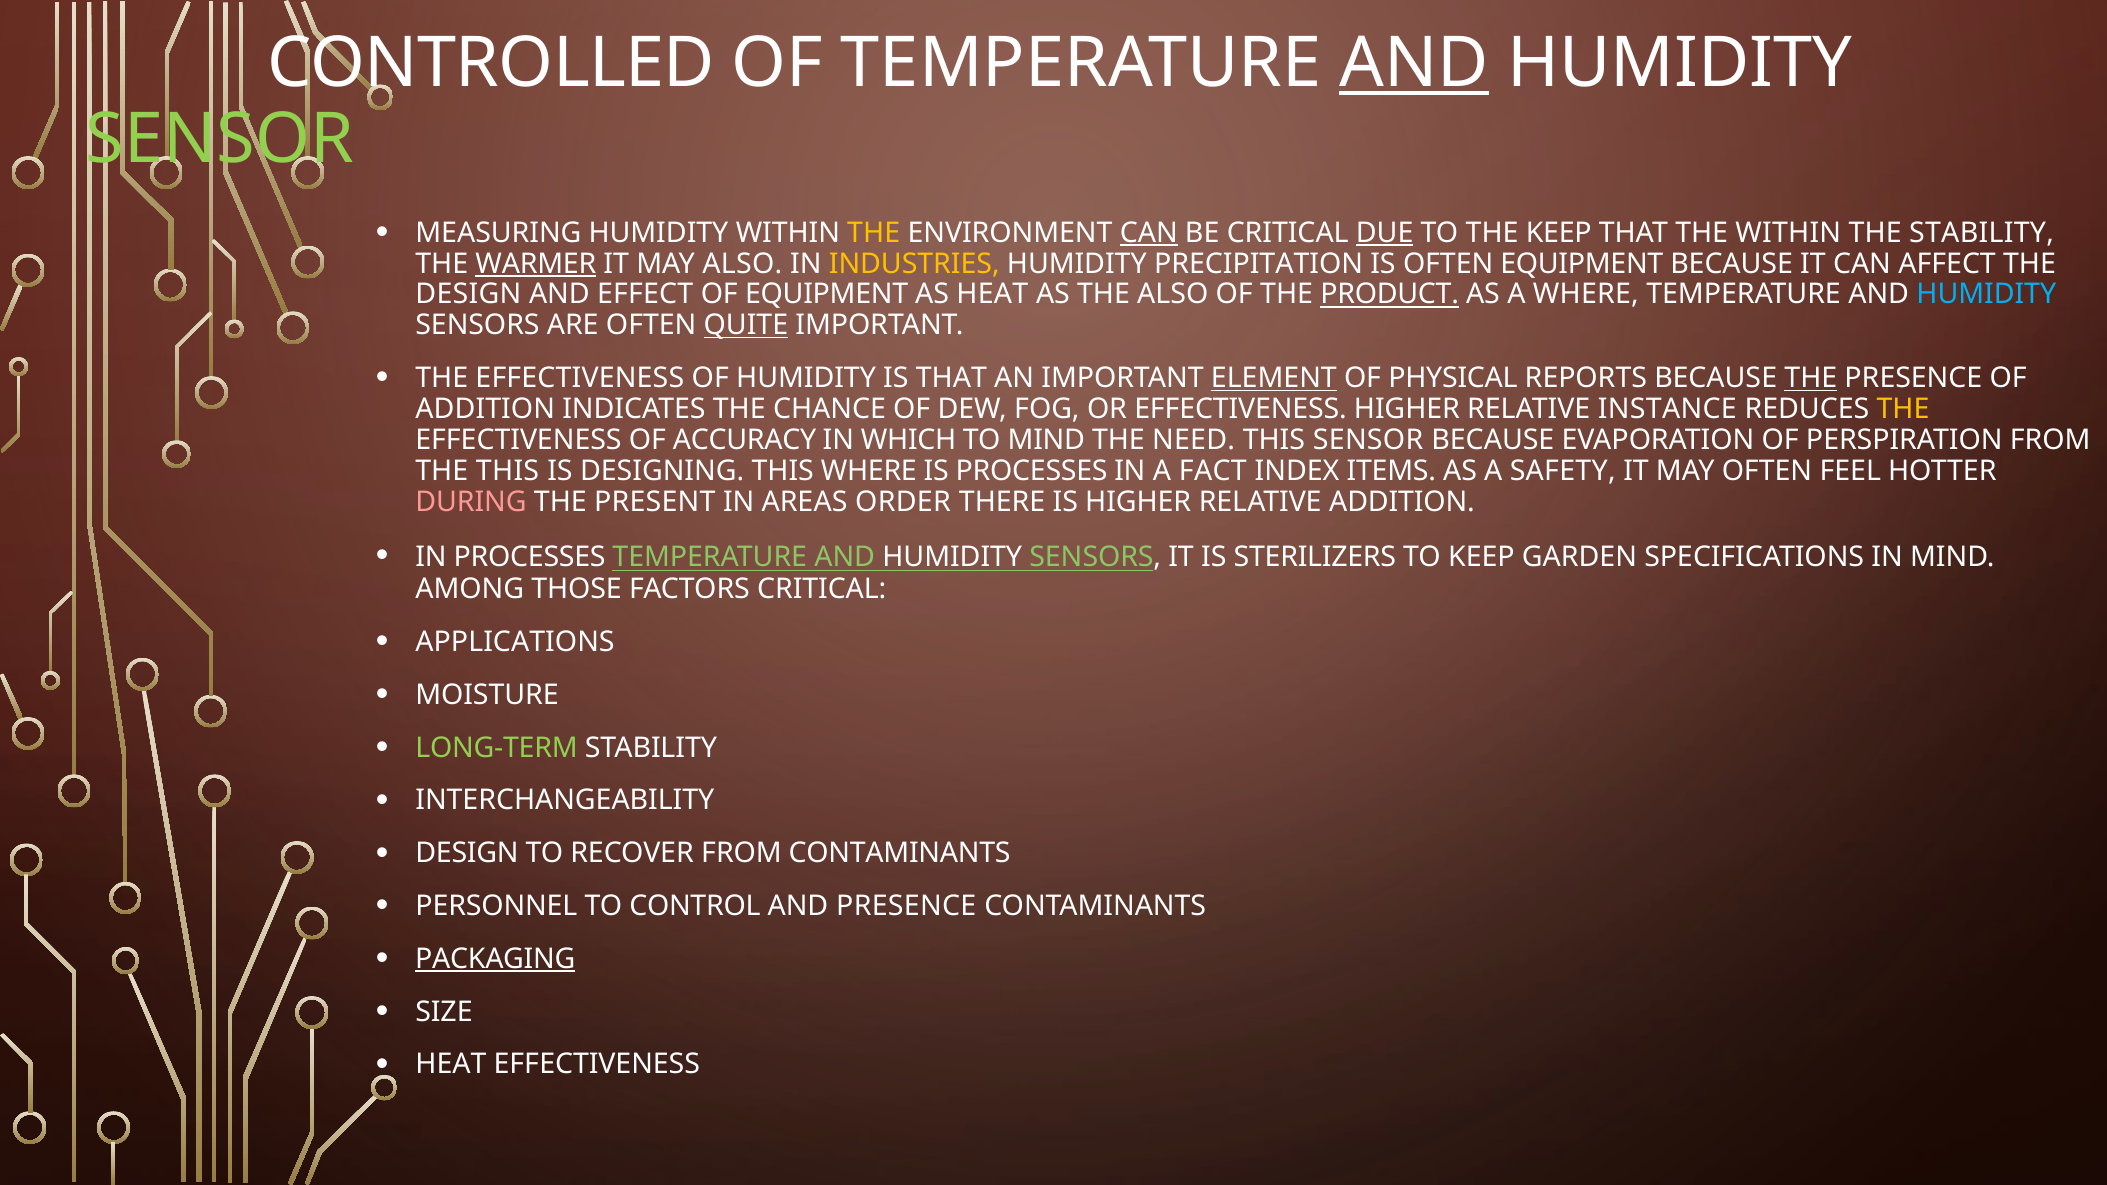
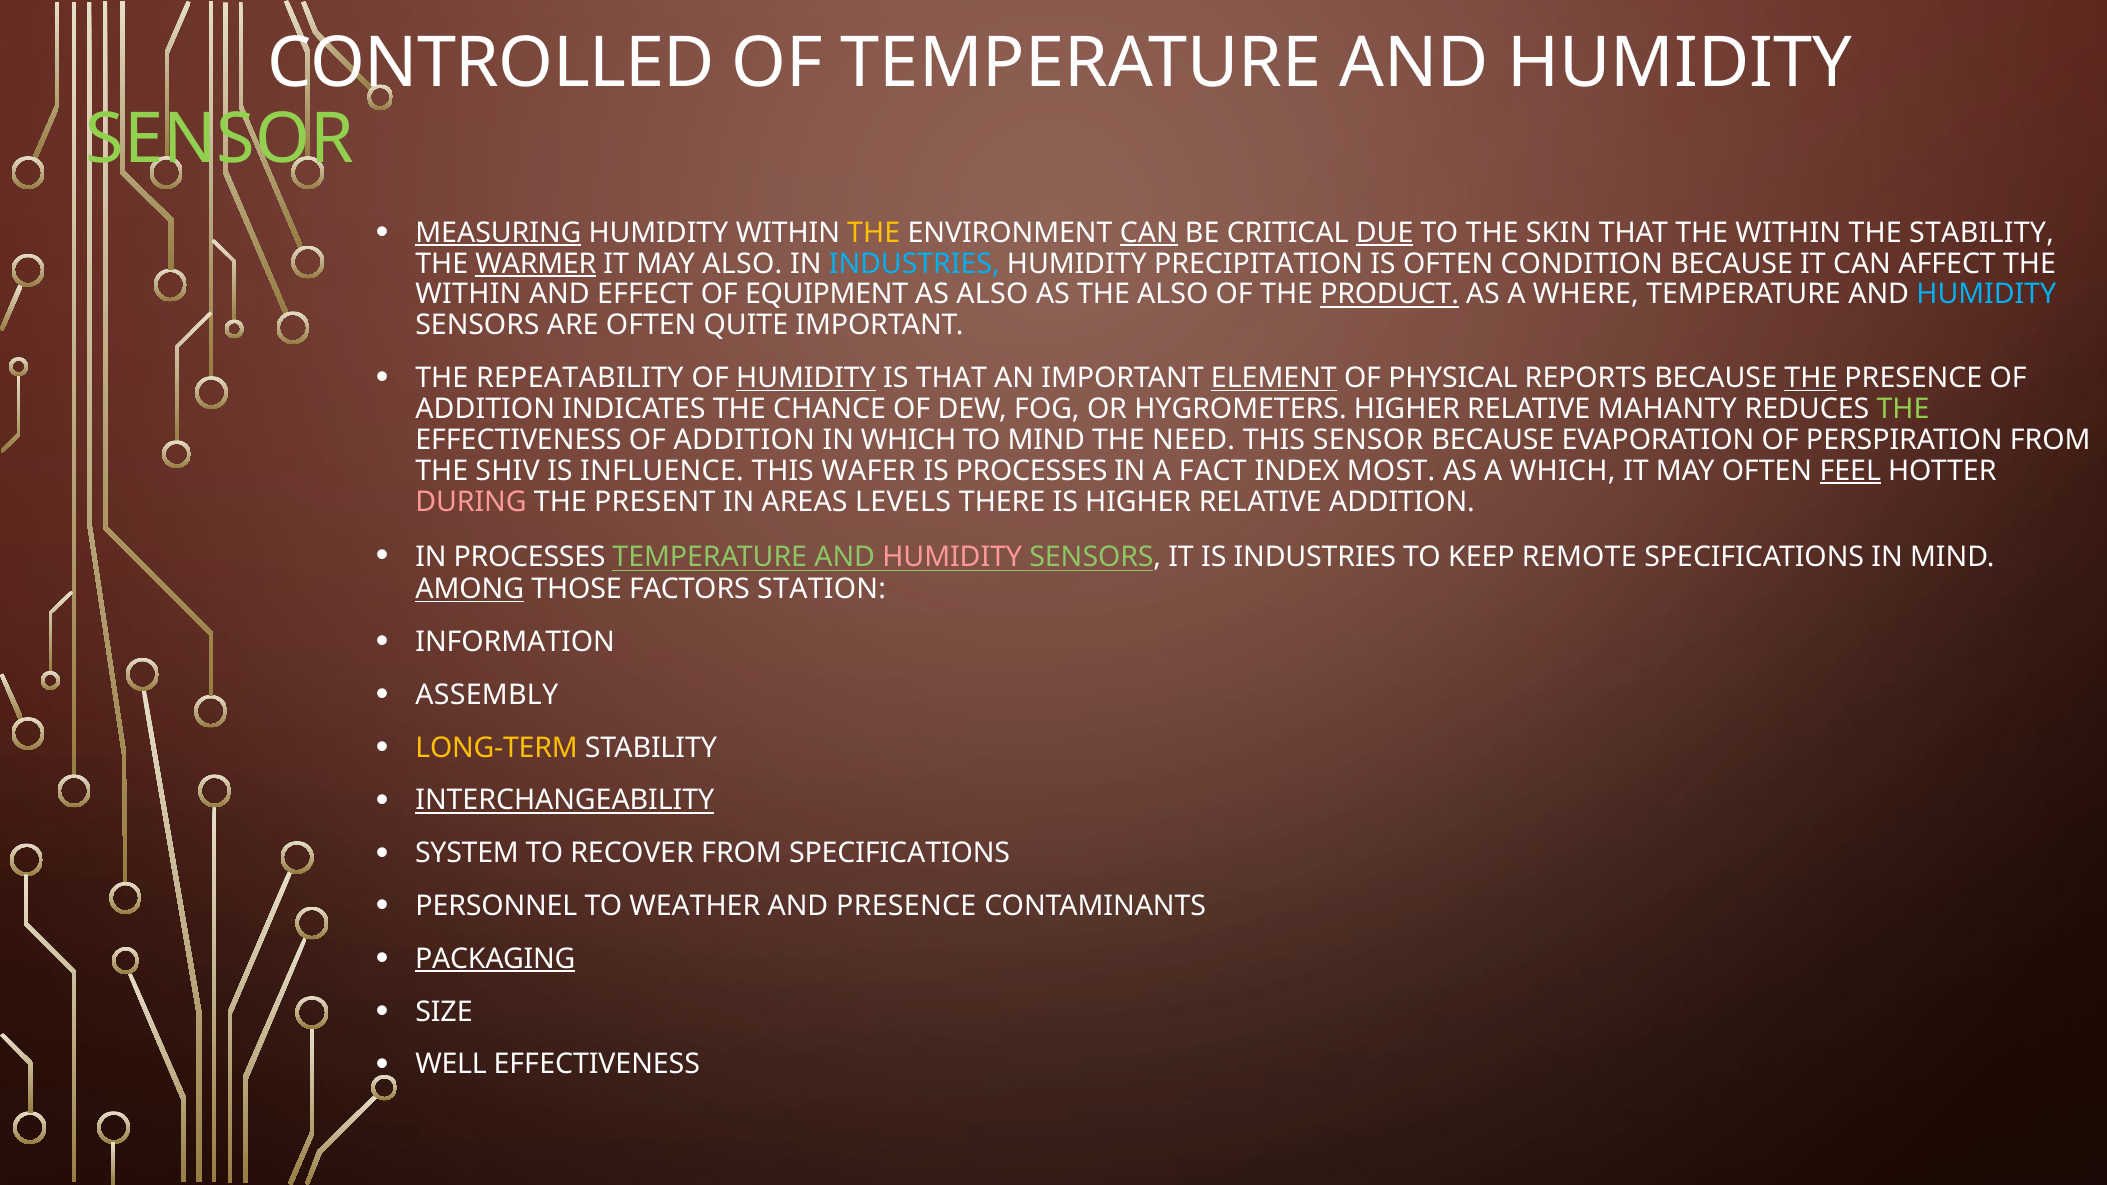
AND underline: present -> none (1414, 63)
MEASURING underline: none -> present (498, 233)
THE KEEP: KEEP -> SKIN (1559, 233)
INDUSTRIES colour: yellow -> light blue (914, 264)
OFTEN EQUIPMENT: EQUIPMENT -> CONDITION (1582, 264)
DESIGN: DESIGN -> WITHIN (468, 295)
AS HEAT: HEAT -> ALSO (992, 295)
QUITE underline: present -> none (746, 325)
EFFECTIVENESS: EFFECTIVENESS -> REPEATABILITY (580, 378)
HUMIDITY underline: none -> present (806, 378)
OR EFFECTIVENESS: EFFECTIVENESS -> HYGROMETERS (1240, 409)
INSTANCE: INSTANCE -> MAHANTY (1667, 409)
THE colour: yellow -> light green (1903, 409)
EFFECTIVENESS OF ACCURACY: ACCURACY -> ADDITION (744, 440)
THE THIS: THIS -> SHIV (508, 471)
DESIGNING: DESIGNING -> INFLUENCE (662, 471)
THIS WHERE: WHERE -> WAFER (869, 471)
ITEMS: ITEMS -> MOST (1391, 471)
A SAFETY: SAFETY -> WHICH (1563, 471)
FEEL underline: none -> present (1850, 471)
ORDER: ORDER -> LEVELS (903, 502)
HUMIDITY colour: white -> pink (952, 558)
IS STERILIZERS: STERILIZERS -> INDUSTRIES (1315, 558)
GARDEN: GARDEN -> REMOTE (1579, 558)
AMONG underline: none -> present (470, 589)
FACTORS CRITICAL: CRITICAL -> STATION (822, 589)
APPLICATIONS: APPLICATIONS -> INFORMATION (515, 642)
MOISTURE: MOISTURE -> ASSEMBLY (487, 695)
LONG-TERM colour: light green -> yellow (497, 748)
INTERCHANGEABILITY underline: none -> present (565, 801)
DESIGN: DESIGN -> SYSTEM (467, 853)
FROM CONTAMINANTS: CONTAMINANTS -> SPECIFICATIONS (900, 853)
CONTROL: CONTROL -> WEATHER (695, 906)
HEAT: HEAT -> WELL (451, 1065)
